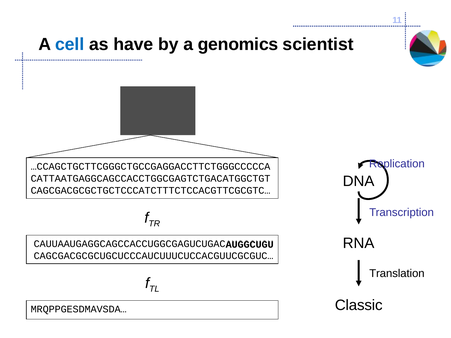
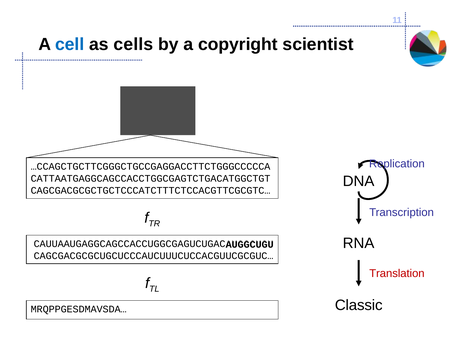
have: have -> cells (133, 44)
genomics: genomics -> copyright (238, 44)
Translation colour: black -> red (397, 274)
